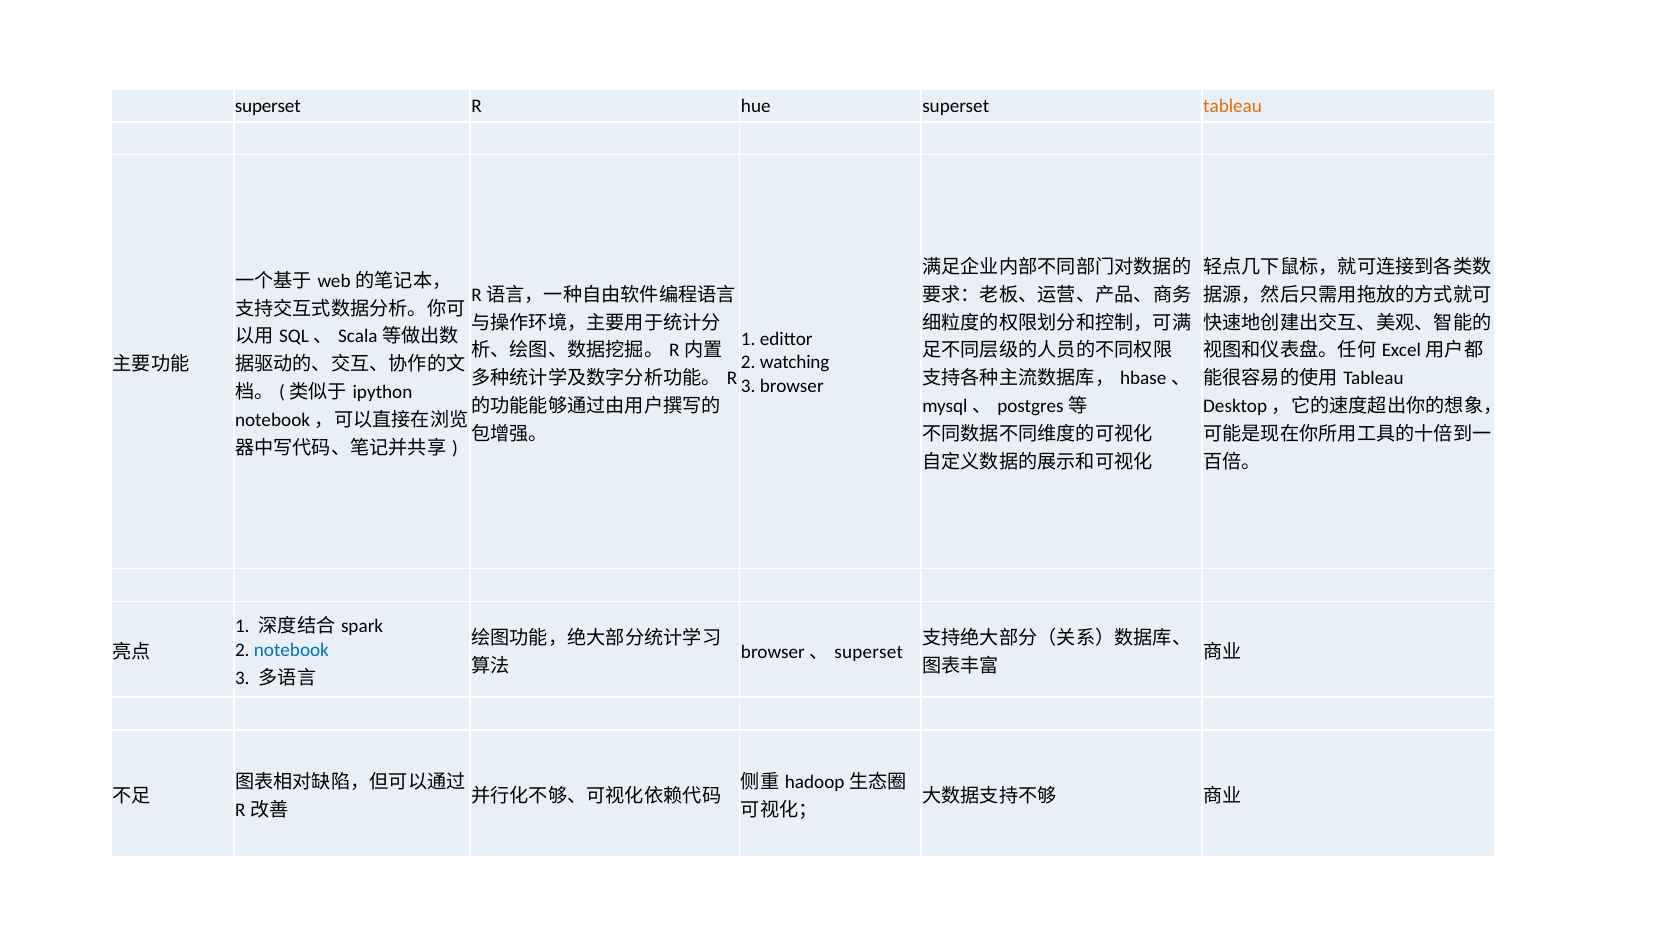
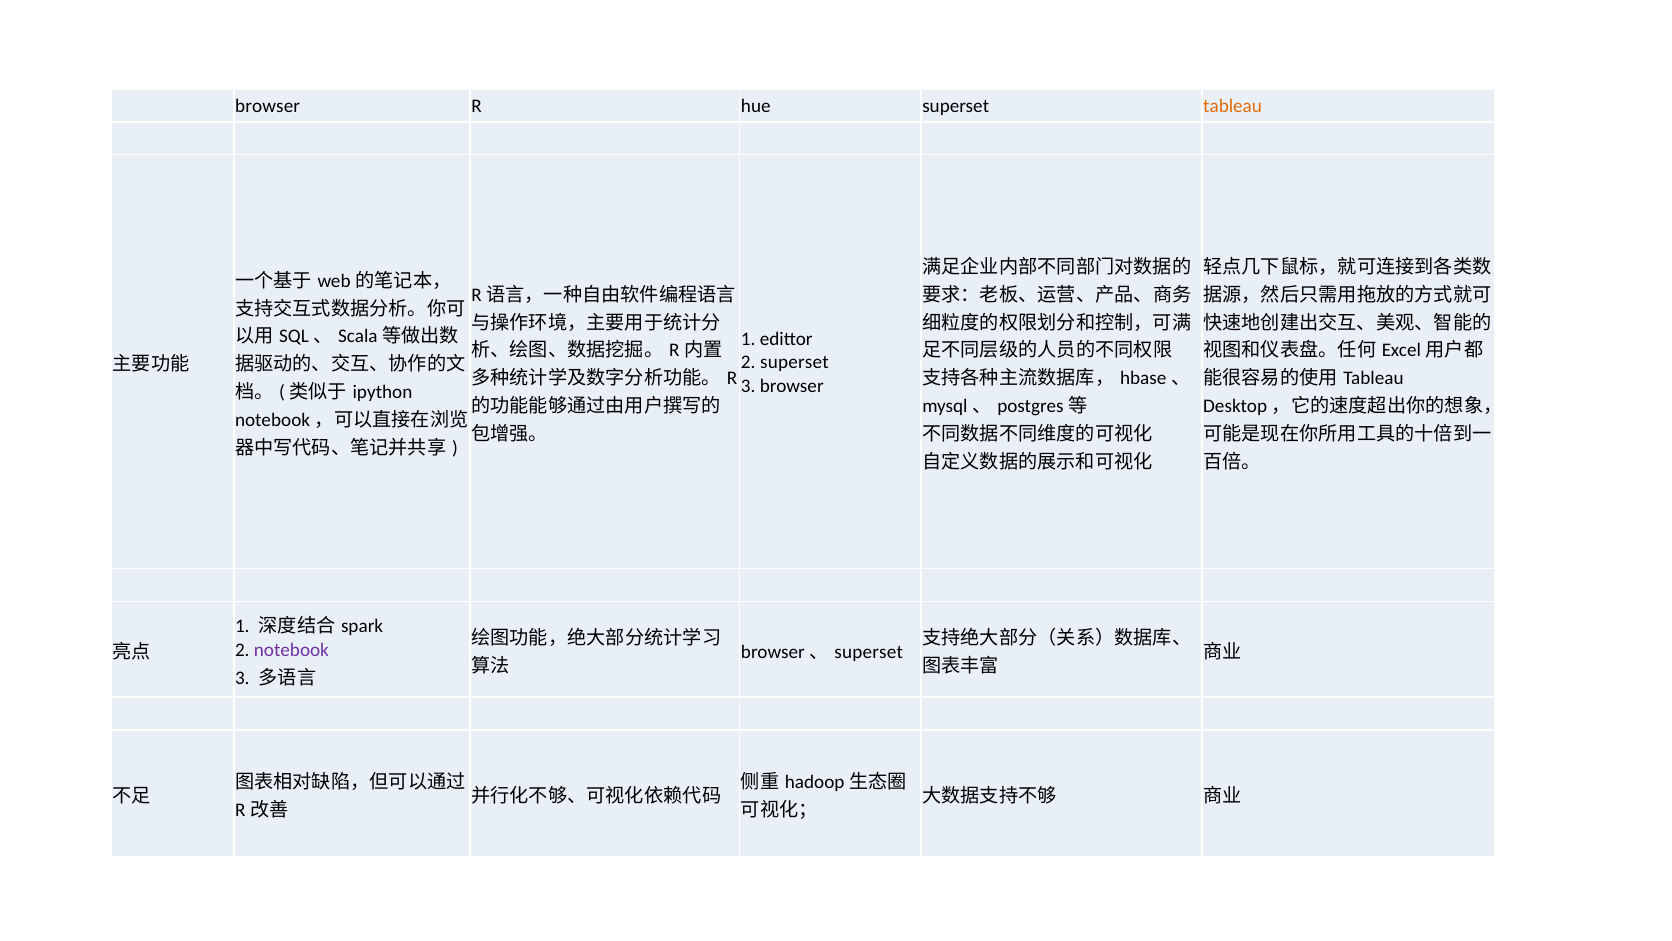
superset: superset -> browser (268, 106)
2 watching: watching -> superset (794, 362)
notebook colour: blue -> purple (291, 650)
